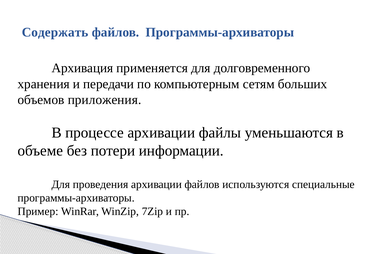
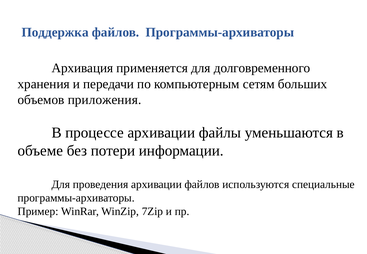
Содержать: Содержать -> Поддержка (55, 32)
